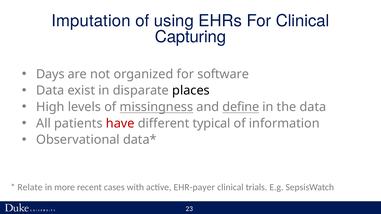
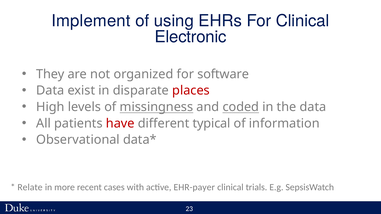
Imputation: Imputation -> Implement (91, 21)
Capturing: Capturing -> Electronic (191, 37)
Days: Days -> They (50, 74)
places colour: black -> red (191, 91)
define: define -> coded (241, 107)
